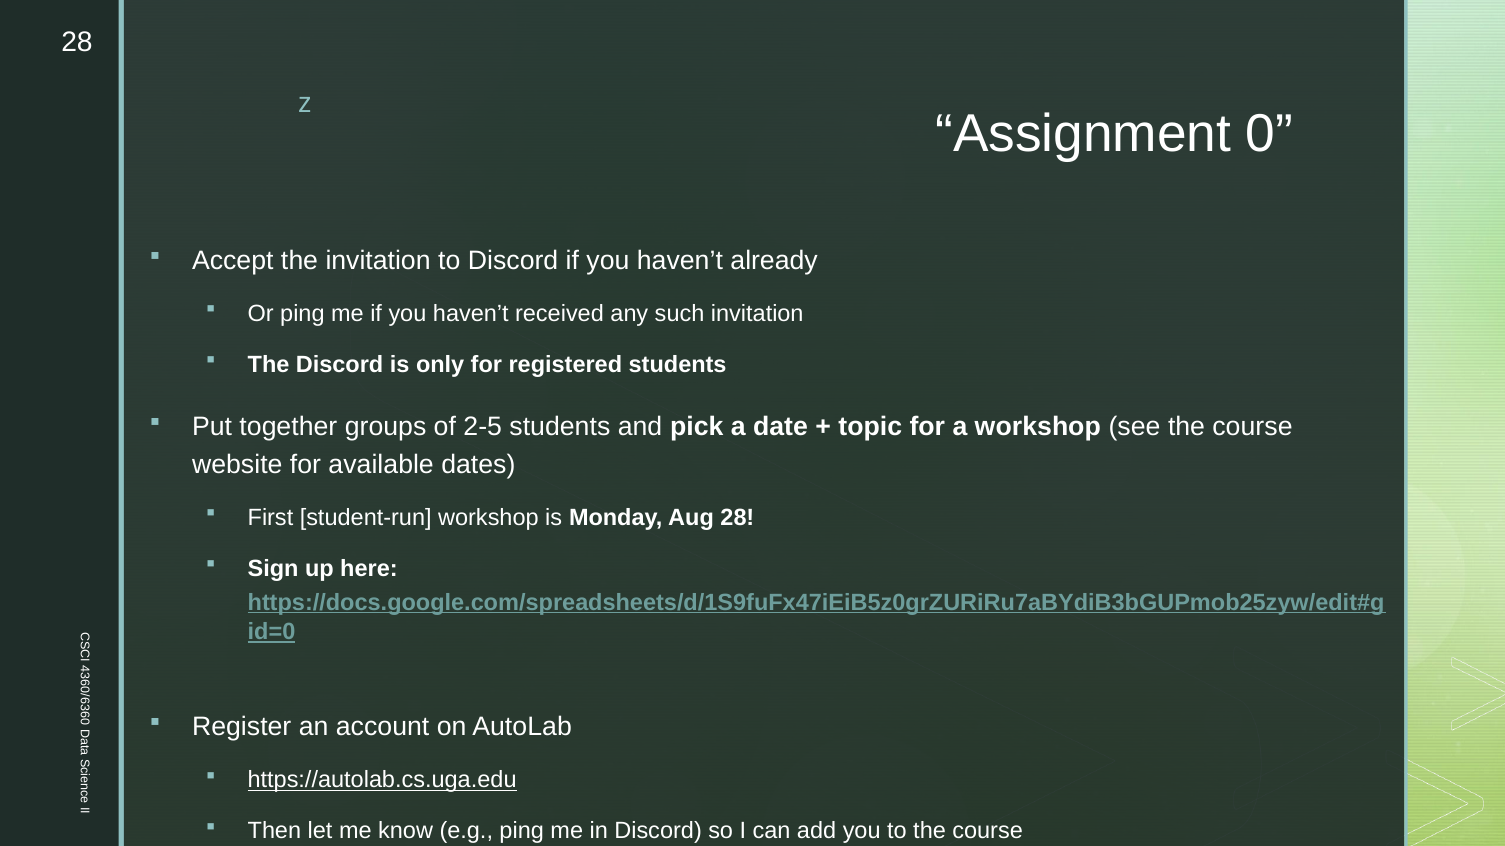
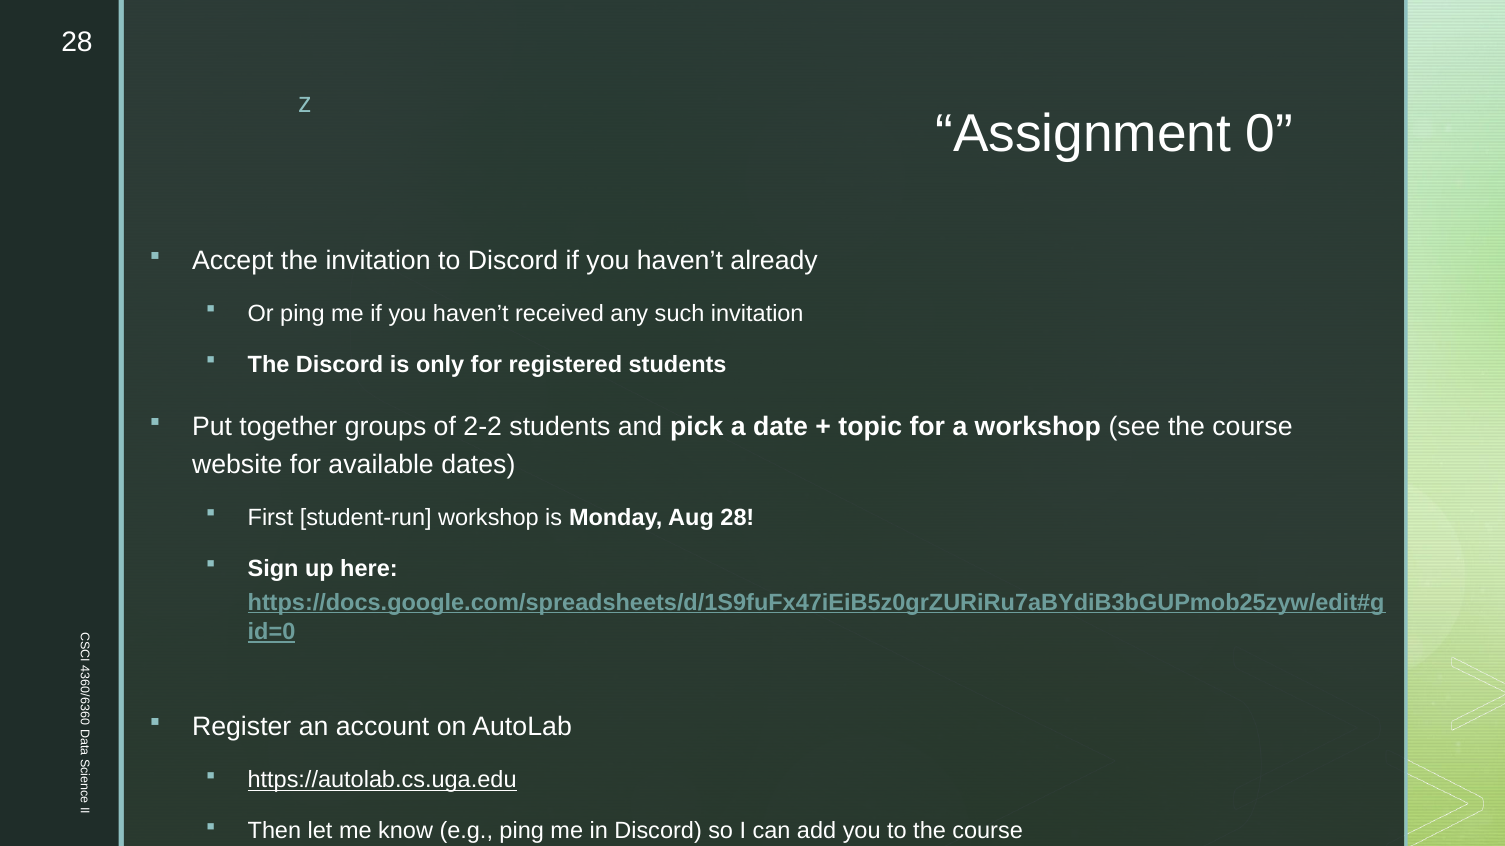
2-5: 2-5 -> 2-2 (483, 427)
